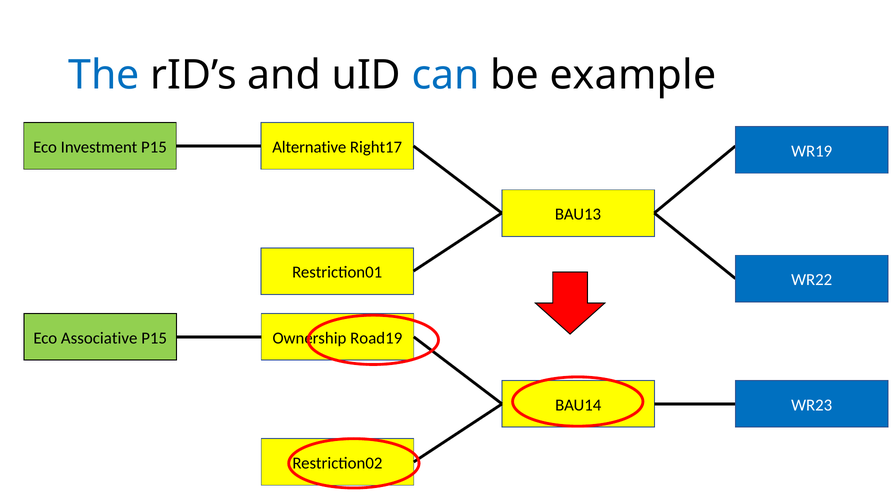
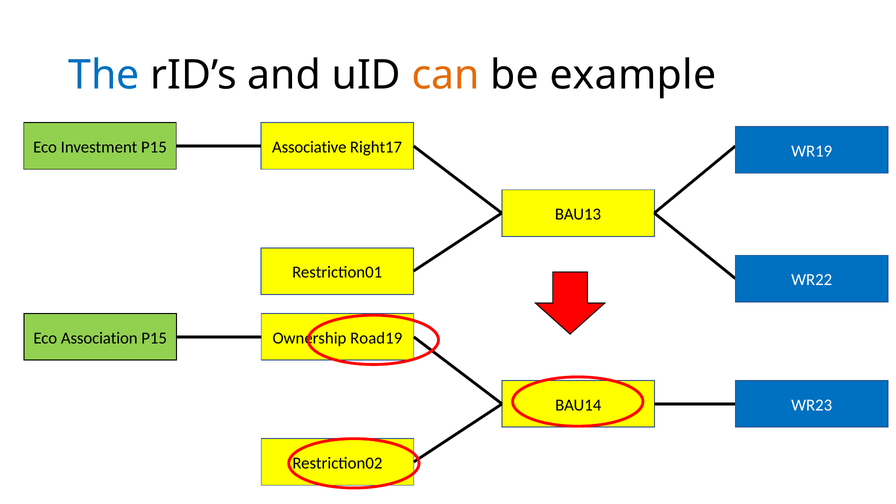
can colour: blue -> orange (446, 75)
Alternative: Alternative -> Associative (309, 147)
Associative: Associative -> Association (99, 338)
